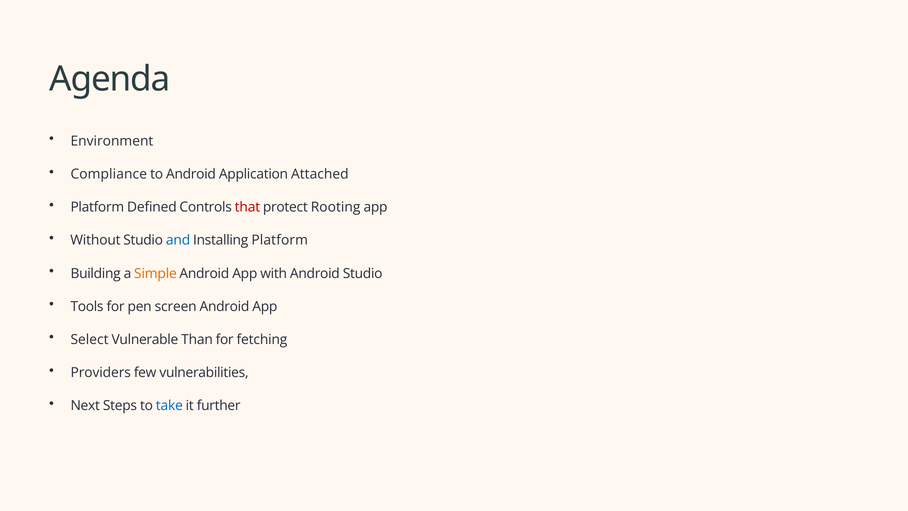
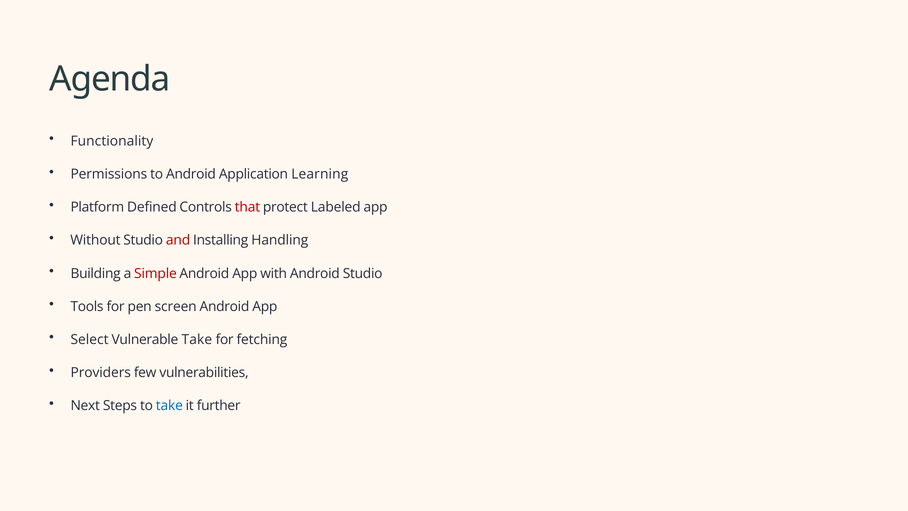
Environment: Environment -> Functionality (112, 141)
Compliance: Compliance -> Permissions (109, 174)
Attached: Attached -> Learning (320, 174)
Rooting: Rooting -> Labeled (336, 207)
and colour: blue -> red (178, 240)
Installing Platform: Platform -> Handling (280, 240)
Simple colour: orange -> red (155, 273)
Vulnerable Than: Than -> Take (197, 339)
